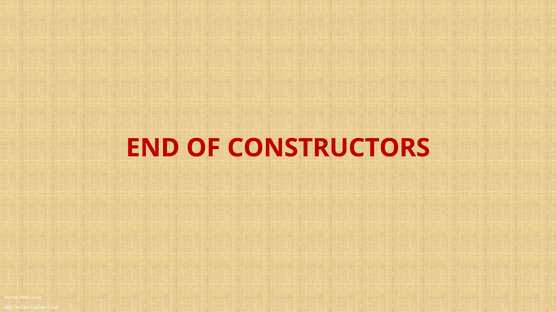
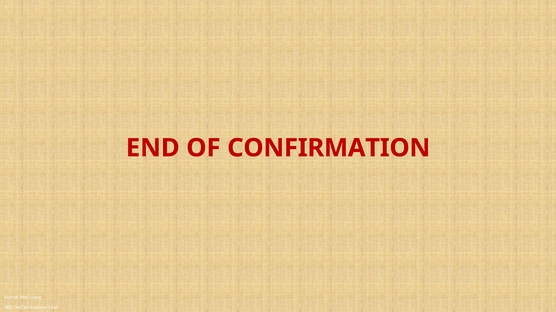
CONSTRUCTORS: CONSTRUCTORS -> CONFIRMATION (329, 148)
